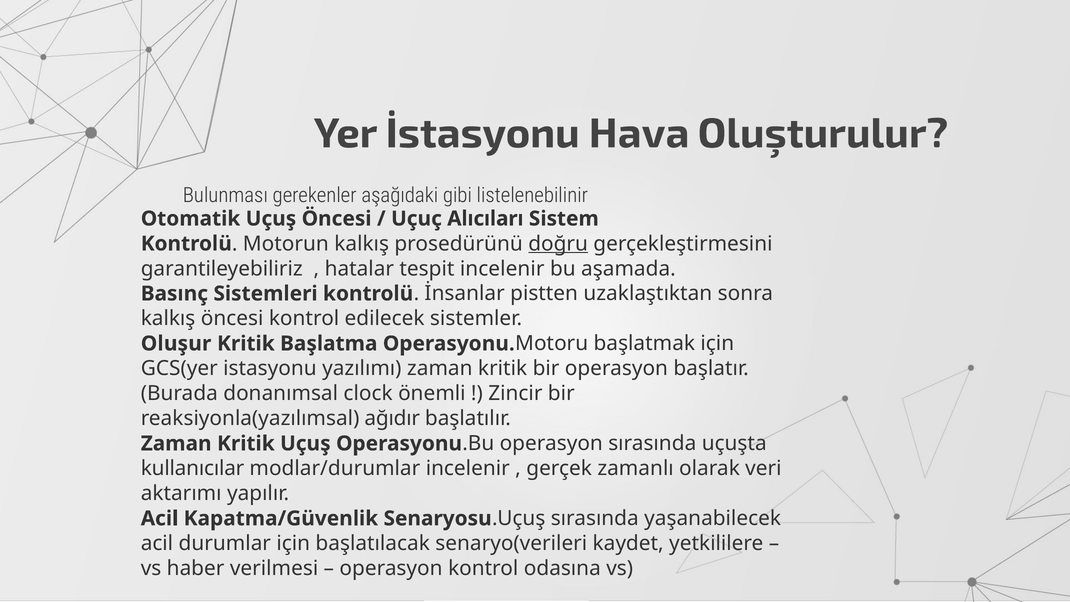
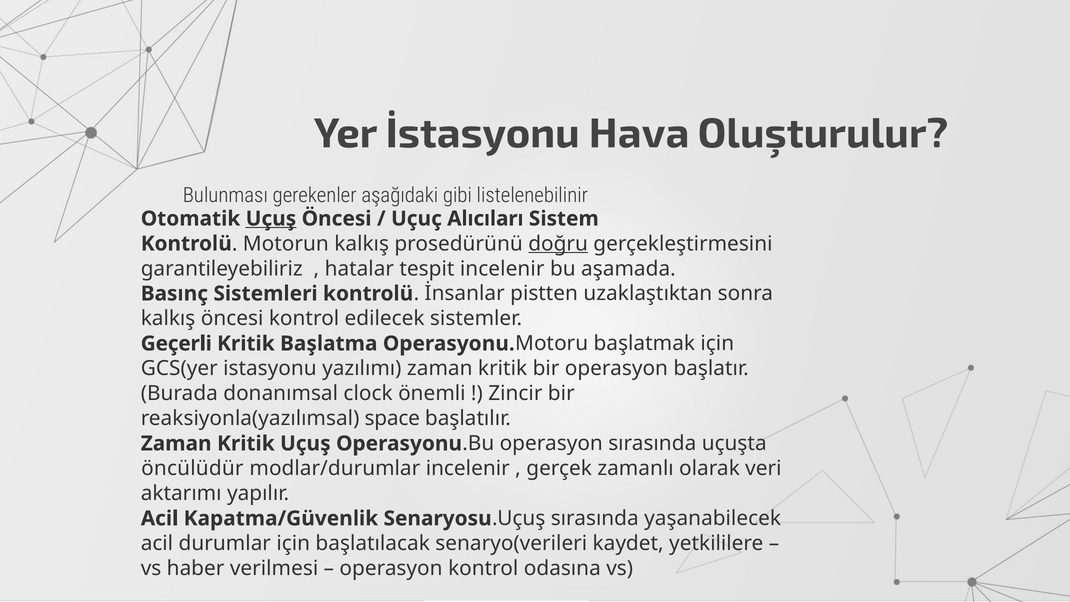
Uçuş underline: none -> present (271, 219)
Oluşur: Oluşur -> Geçerli (176, 344)
ağıdır: ağıdır -> space (392, 418)
kullanıcılar: kullanıcılar -> öncülüdür (192, 468)
